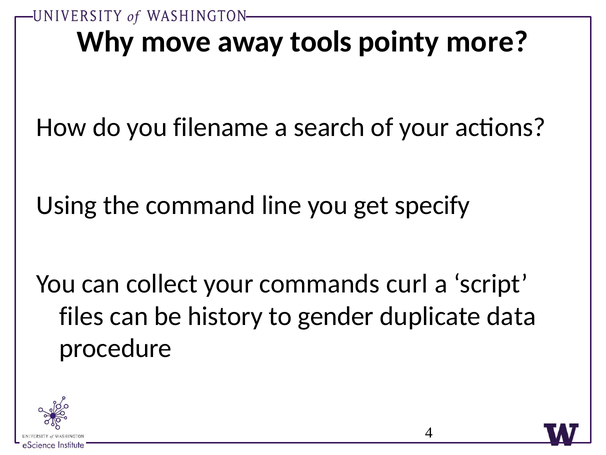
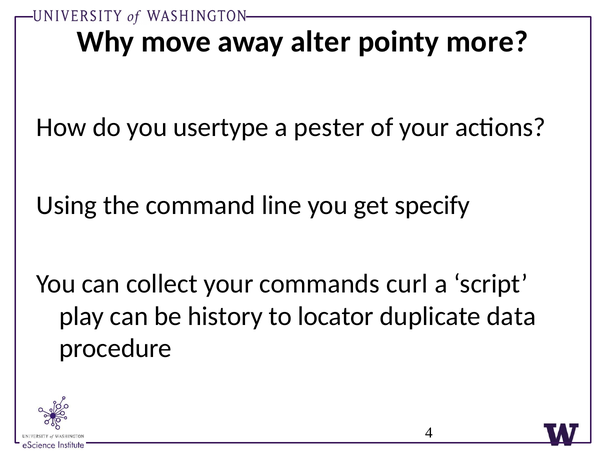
tools: tools -> alter (321, 41)
filename: filename -> usertype (221, 127)
search: search -> pester (329, 127)
files: files -> play (81, 316)
gender: gender -> locator (336, 316)
